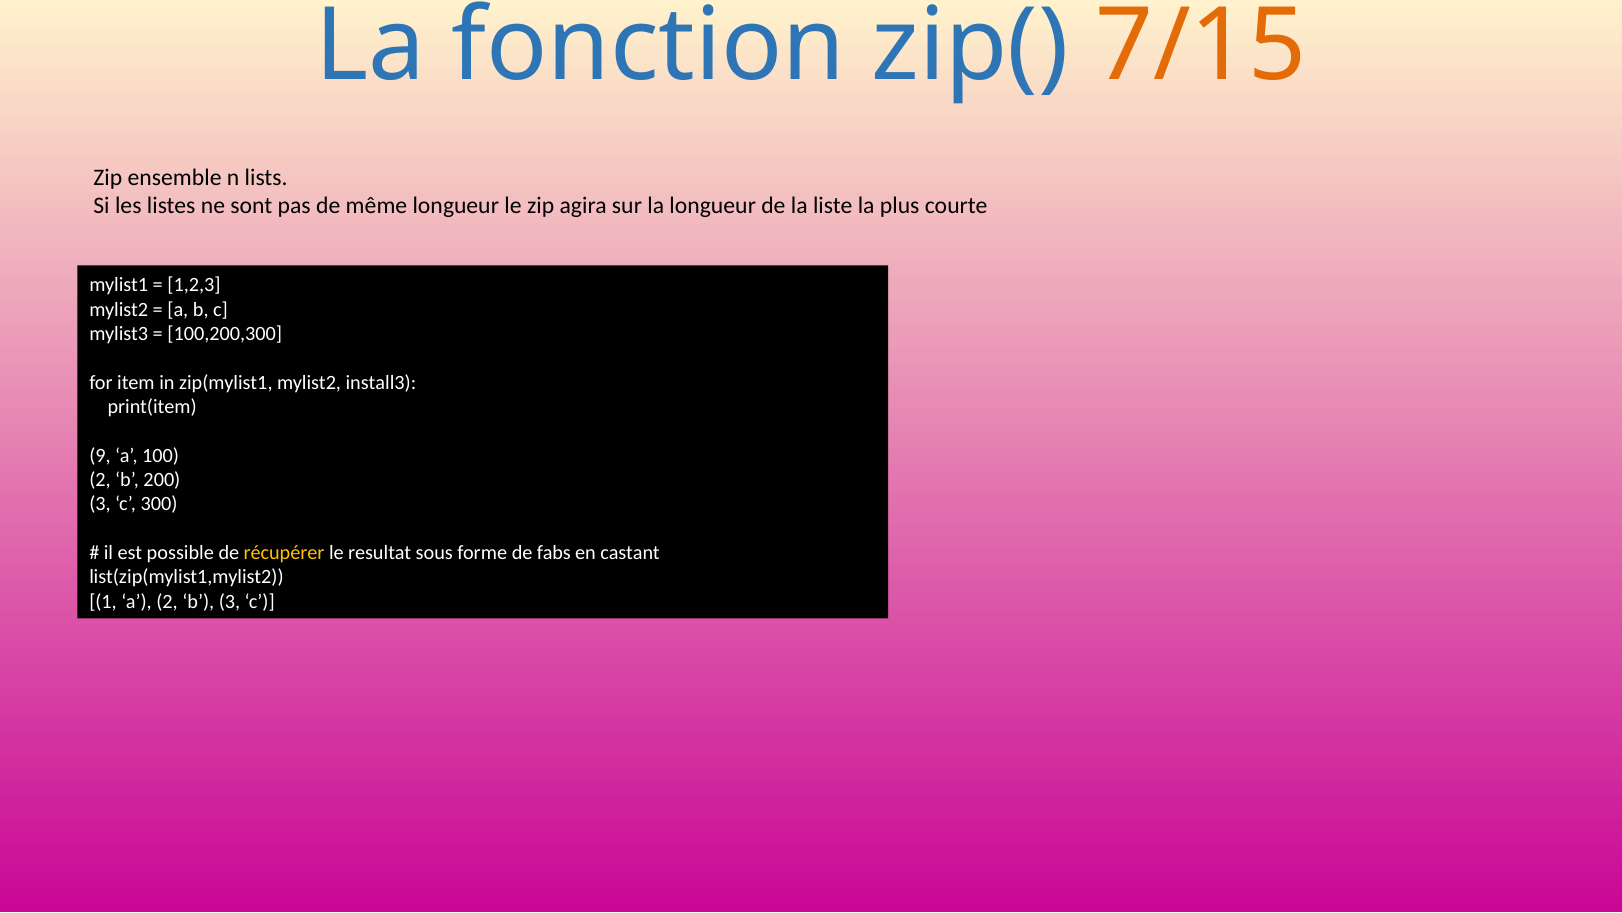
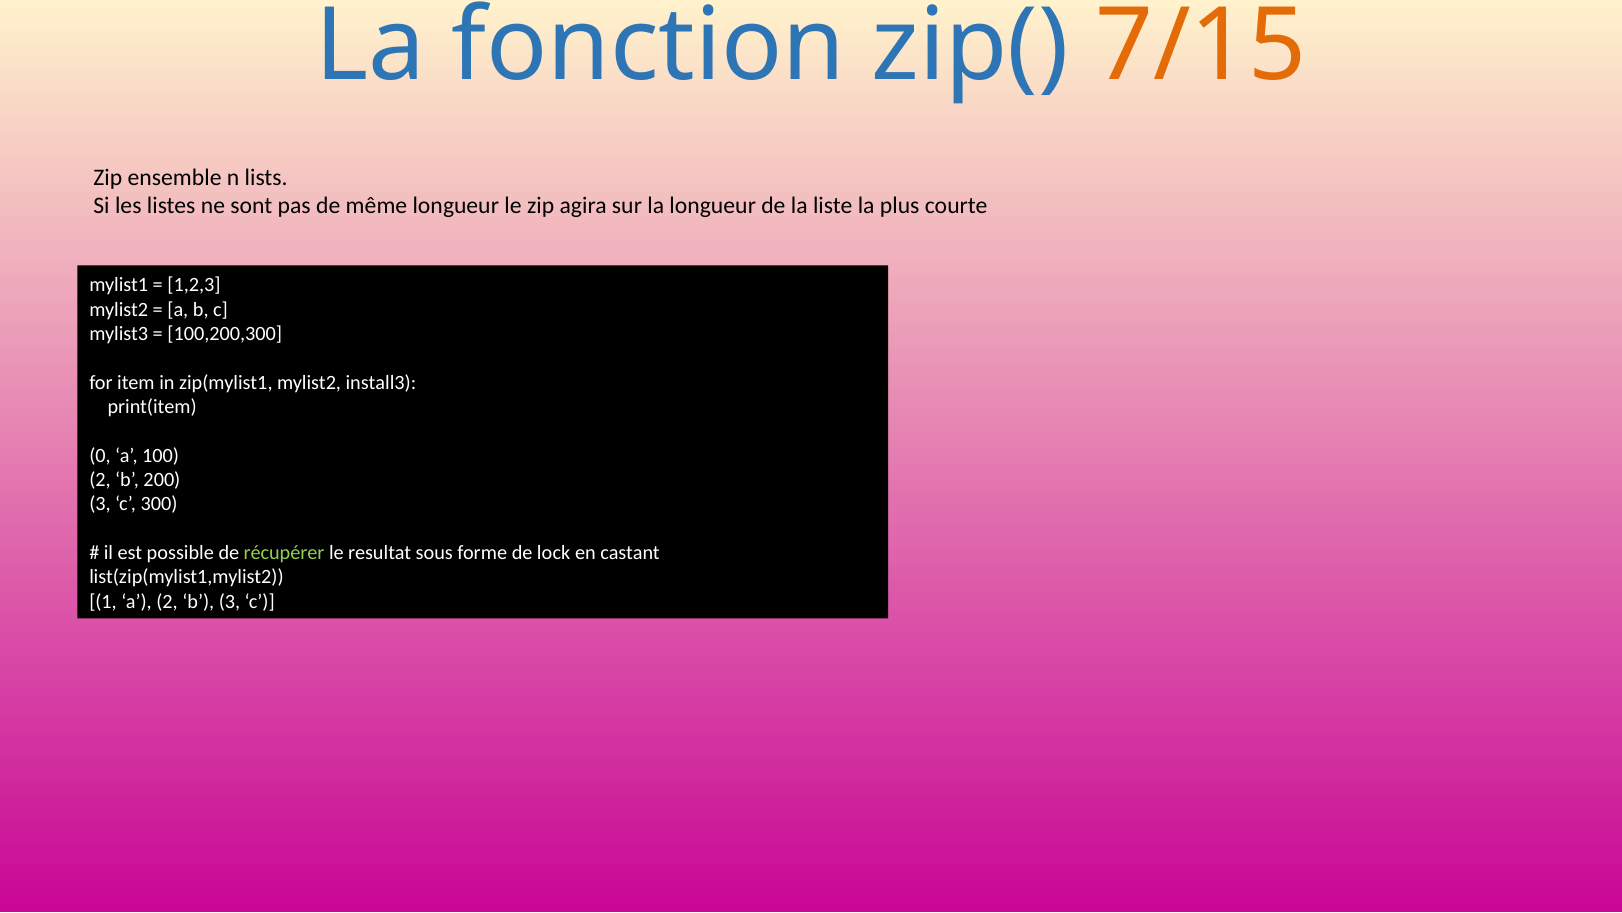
9: 9 -> 0 (100, 455)
récupérer colour: yellow -> light green (284, 552)
fabs: fabs -> lock (554, 552)
